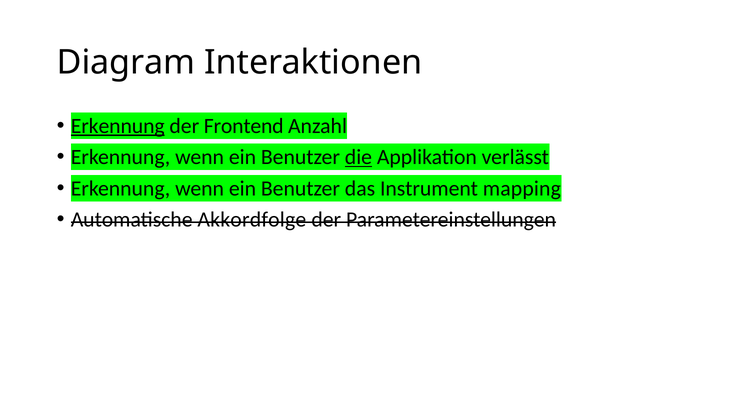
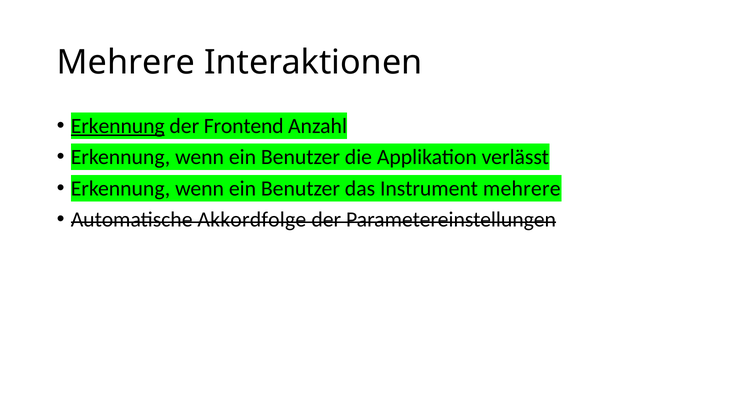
Diagram: Diagram -> Mehrere (126, 63)
die underline: present -> none (358, 157)
Instrument mapping: mapping -> mehrere (522, 188)
